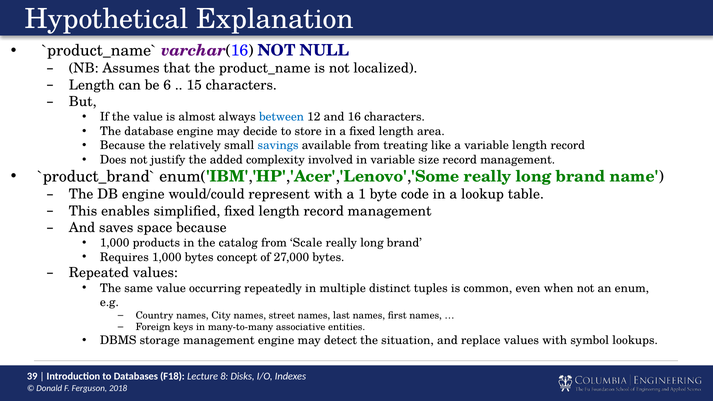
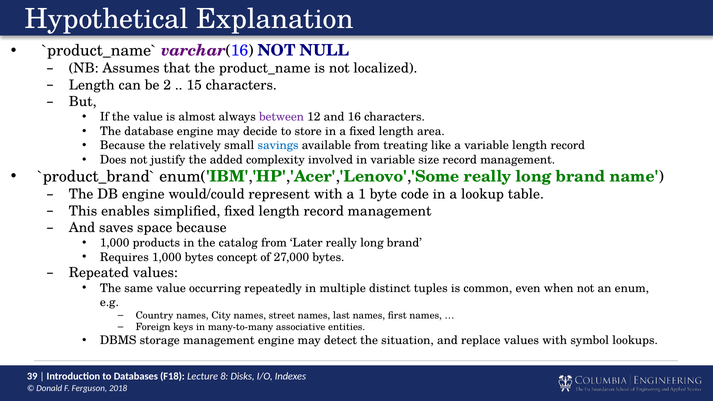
6: 6 -> 2 (167, 85)
between colour: blue -> purple (282, 117)
Scale: Scale -> Later (306, 243)
